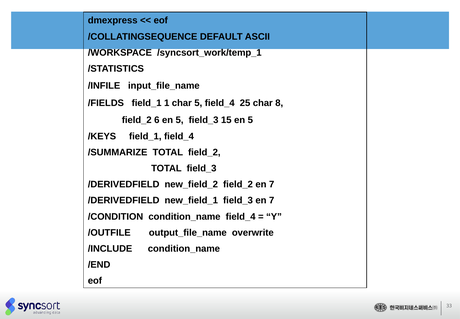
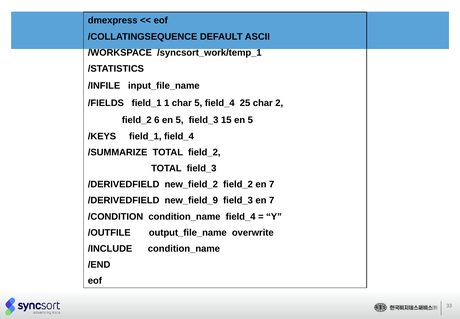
8: 8 -> 2 (279, 103)
new_field_1: new_field_1 -> new_field_9 (191, 200)
